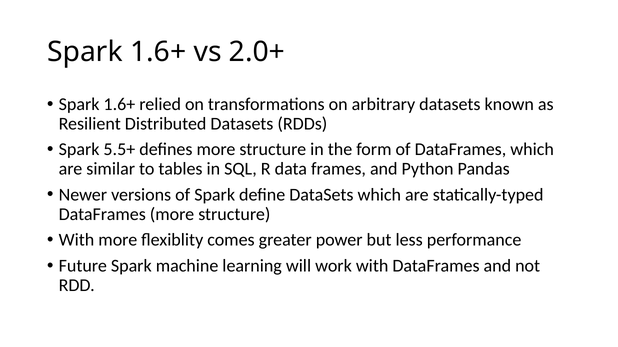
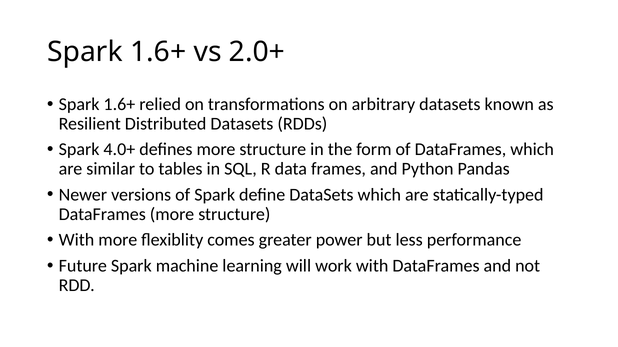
5.5+: 5.5+ -> 4.0+ (119, 150)
